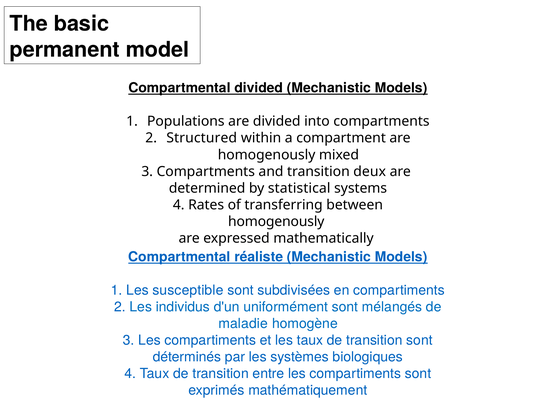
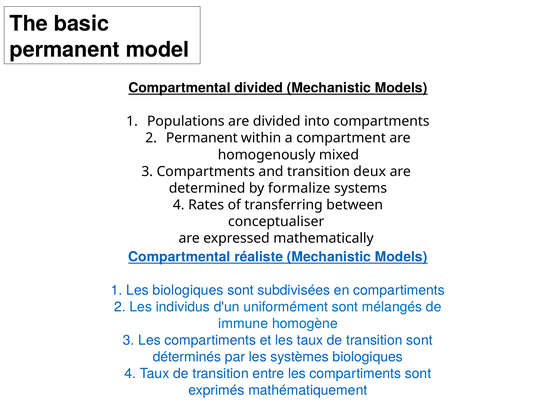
2 Structured: Structured -> Permanent (202, 138)
statistical: statistical -> formalize (299, 188)
homogenously: homogenously -> conceptualiser (276, 221)
Les susceptible: susceptible -> biologiques (188, 290)
maladie: maladie -> immune (243, 324)
